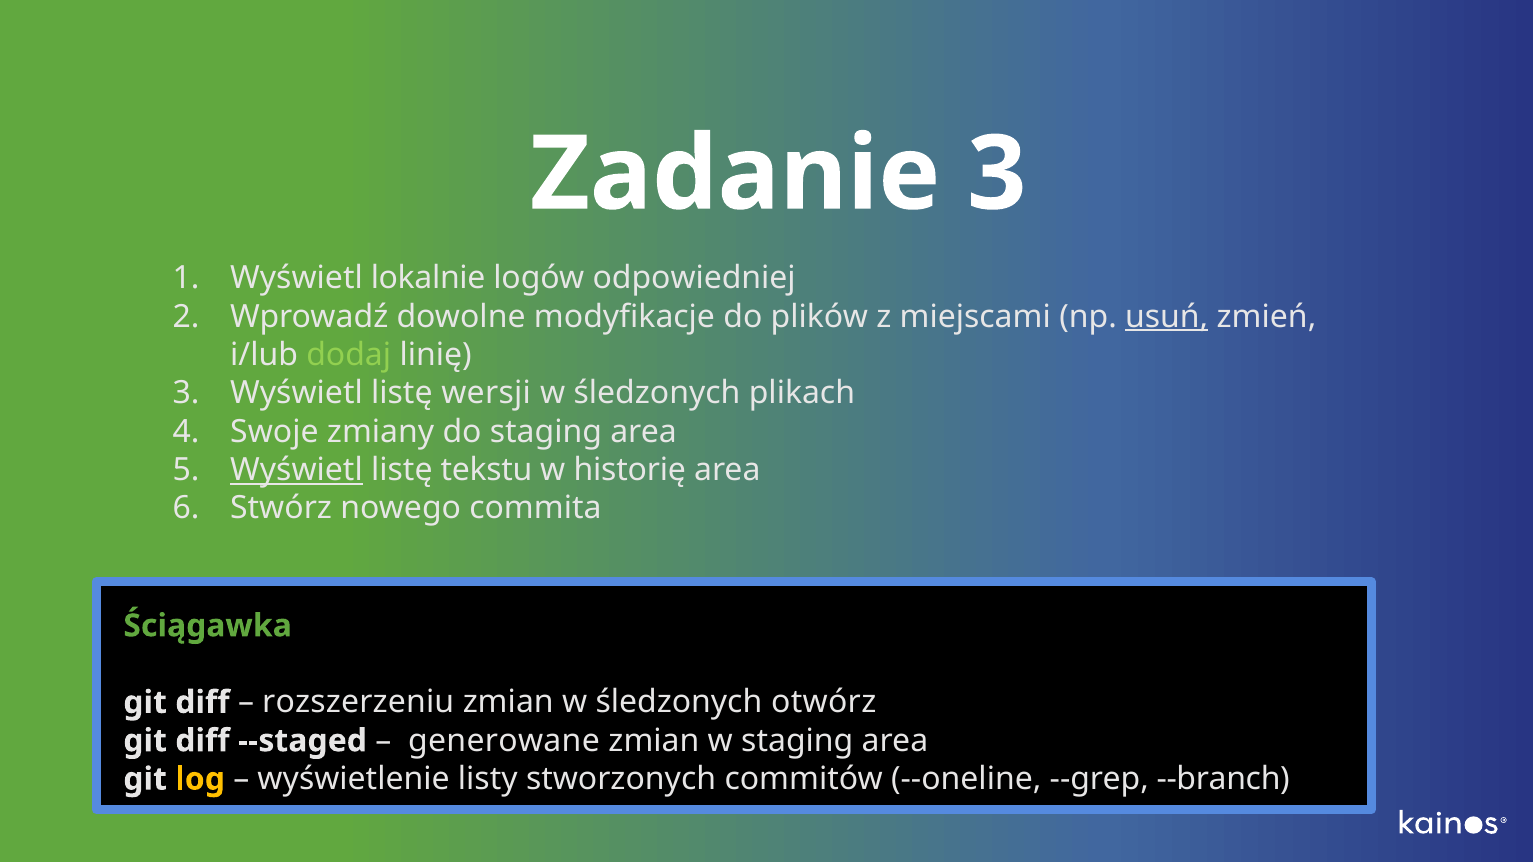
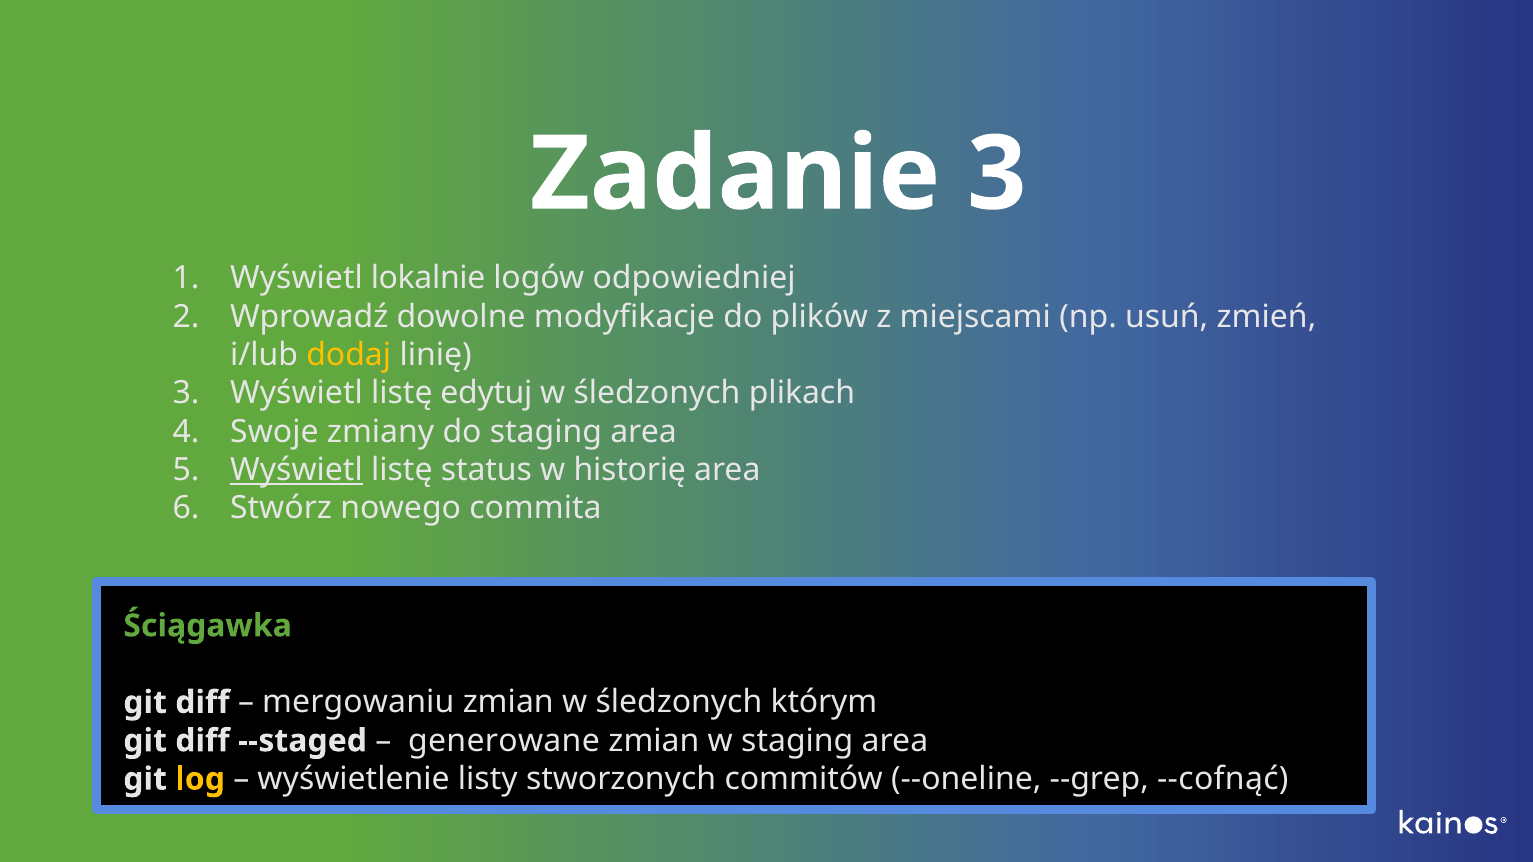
usuń underline: present -> none (1167, 317)
dodaj colour: light green -> yellow (349, 355)
wersji: wersji -> edytuj (486, 393)
tekstu: tekstu -> status (486, 470)
rozszerzeniu: rozszerzeniu -> mergowaniu (358, 703)
otwórz: otwórz -> którym (824, 703)
--branch: --branch -> --cofnąć (1223, 779)
